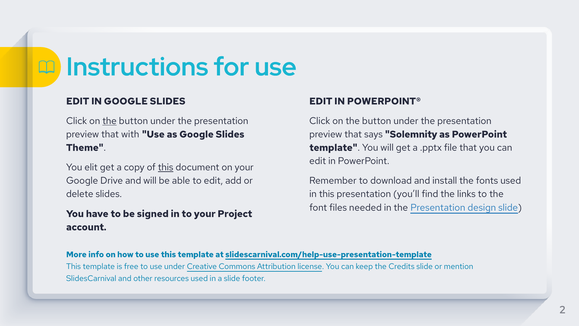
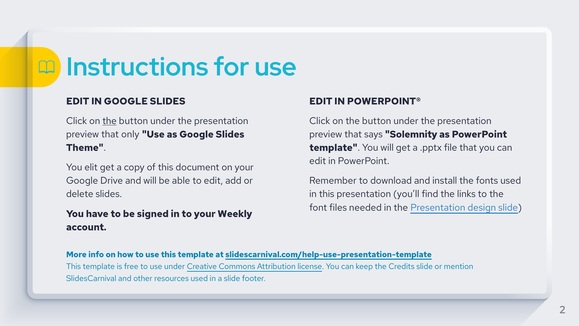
with: with -> only (130, 134)
this underline: present -> none (166, 167)
Project: Project -> Weekly (235, 214)
